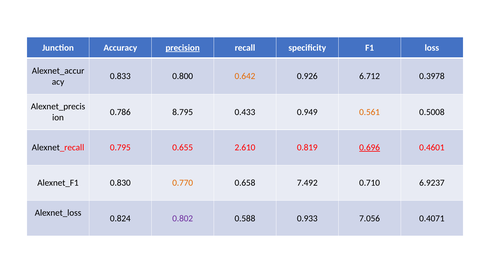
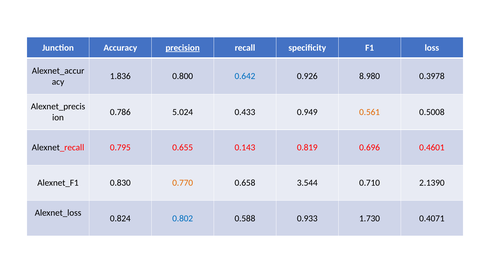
0.833: 0.833 -> 1.836 (120, 76)
0.642 colour: orange -> blue (245, 76)
6.712: 6.712 -> 8.980 (370, 76)
8.795: 8.795 -> 5.024 (183, 112)
2.610: 2.610 -> 0.143 (245, 147)
0.696 underline: present -> none (370, 147)
7.492: 7.492 -> 3.544 (307, 182)
6.9237: 6.9237 -> 2.1390 (432, 182)
0.802 colour: purple -> blue (183, 218)
7.056: 7.056 -> 1.730 (370, 218)
